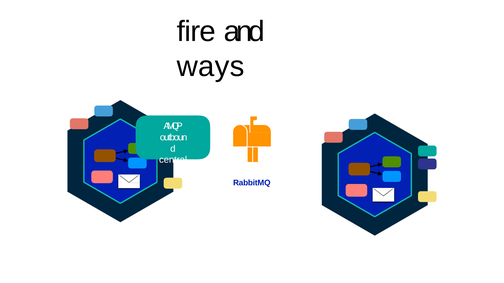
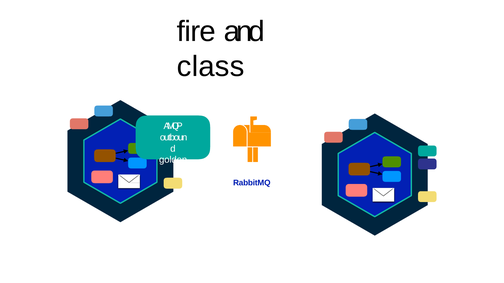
ways: ways -> class (211, 67)
central: central -> golden (173, 160)
